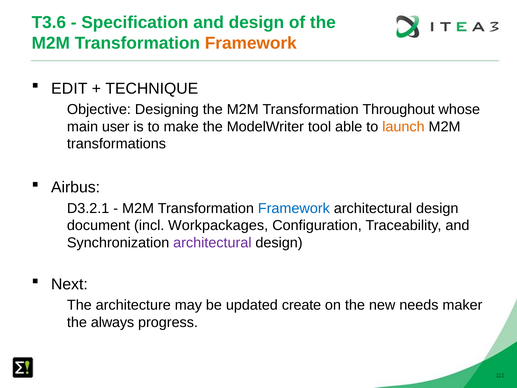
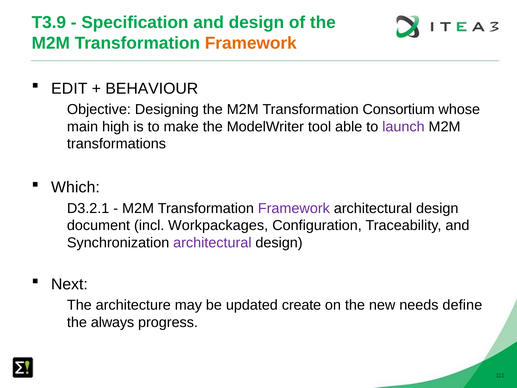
T3.6: T3.6 -> T3.9 (49, 23)
TECHNIQUE: TECHNIQUE -> BEHAVIOUR (152, 88)
Throughout: Throughout -> Consortium (399, 109)
user: user -> high (116, 127)
launch colour: orange -> purple (403, 127)
Airbus: Airbus -> Which (75, 187)
Framework colour: blue -> purple (294, 208)
maker: maker -> define (462, 305)
